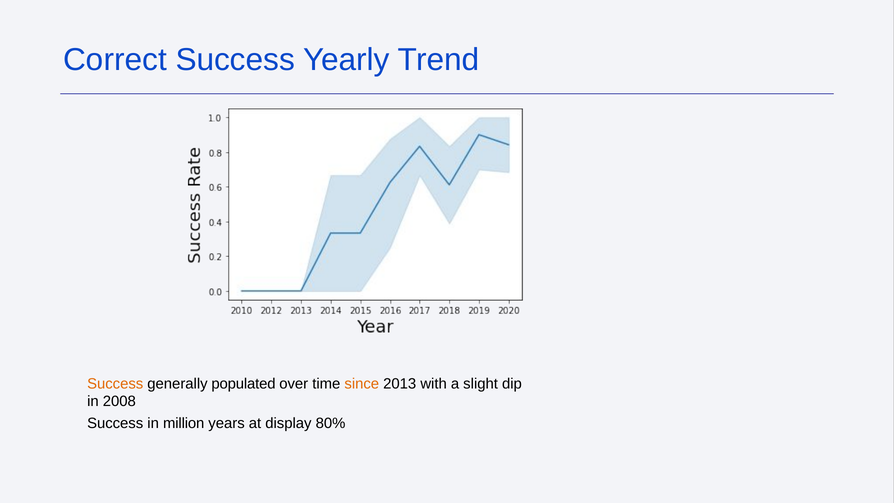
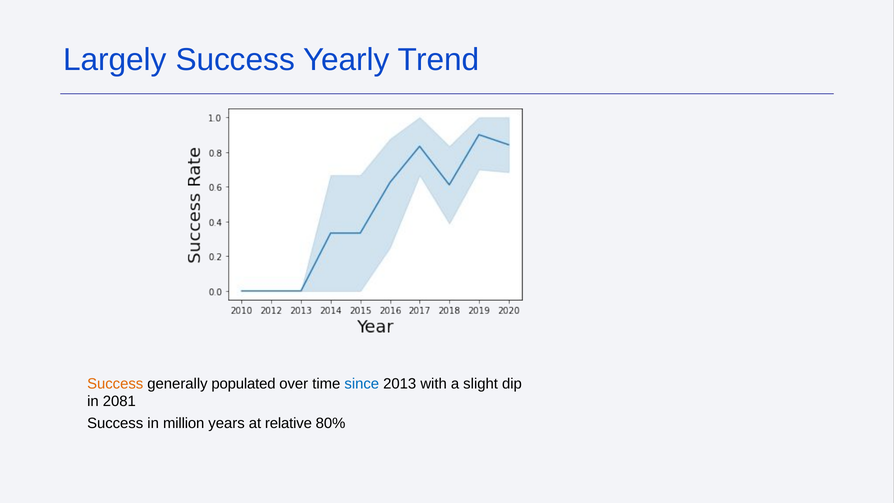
Correct: Correct -> Largely (115, 60)
since colour: orange -> blue (362, 384)
2008: 2008 -> 2081 (119, 401)
display: display -> relative (288, 423)
